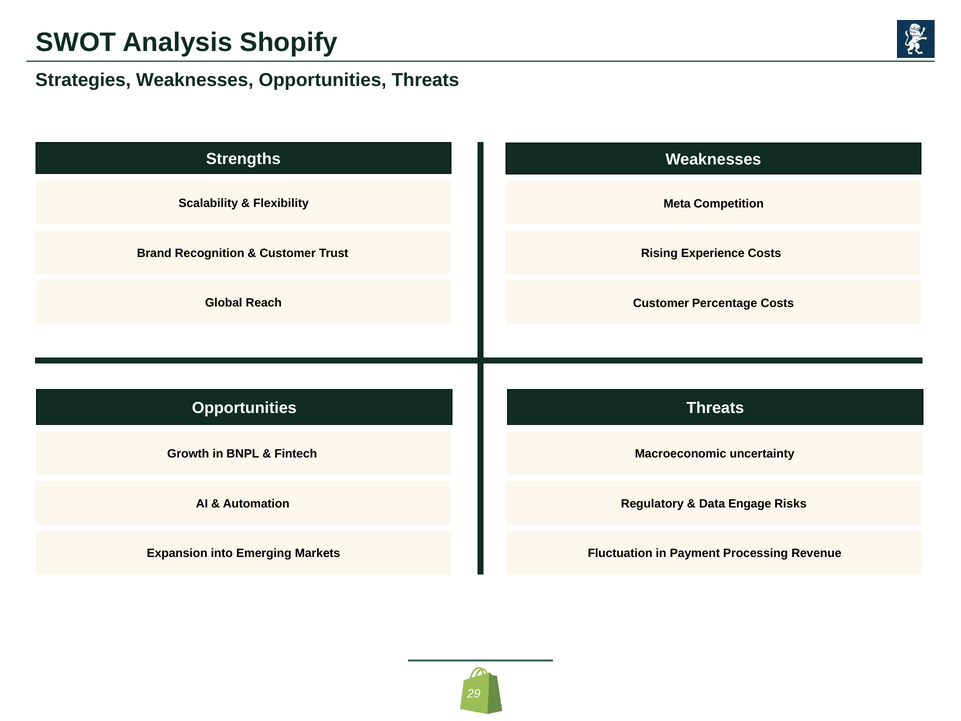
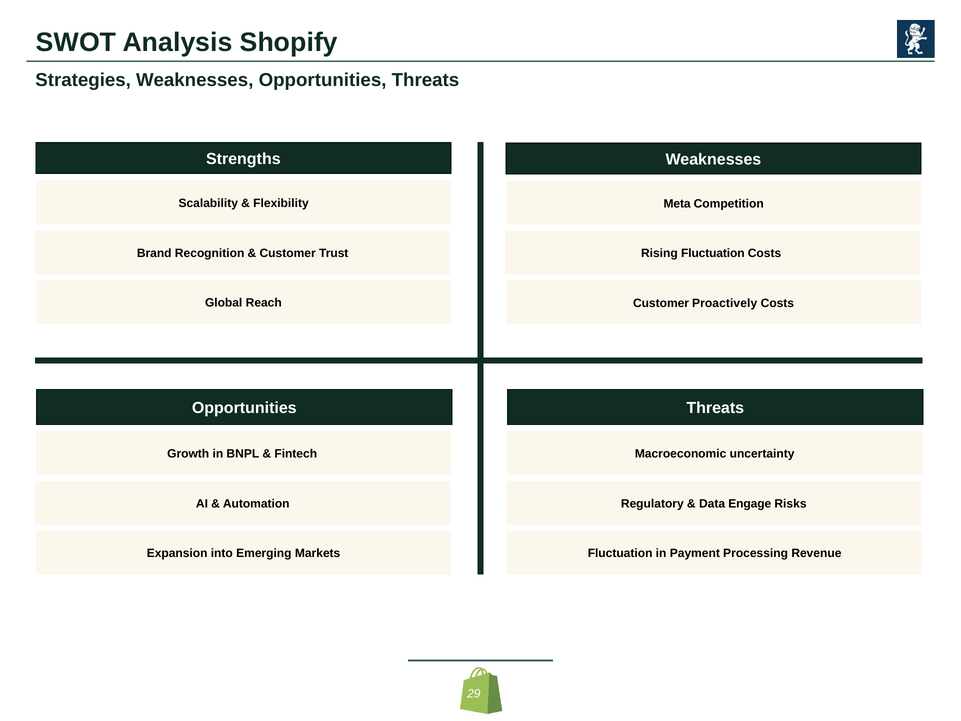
Rising Experience: Experience -> Fluctuation (713, 253)
Percentage: Percentage -> Proactively (725, 303)
